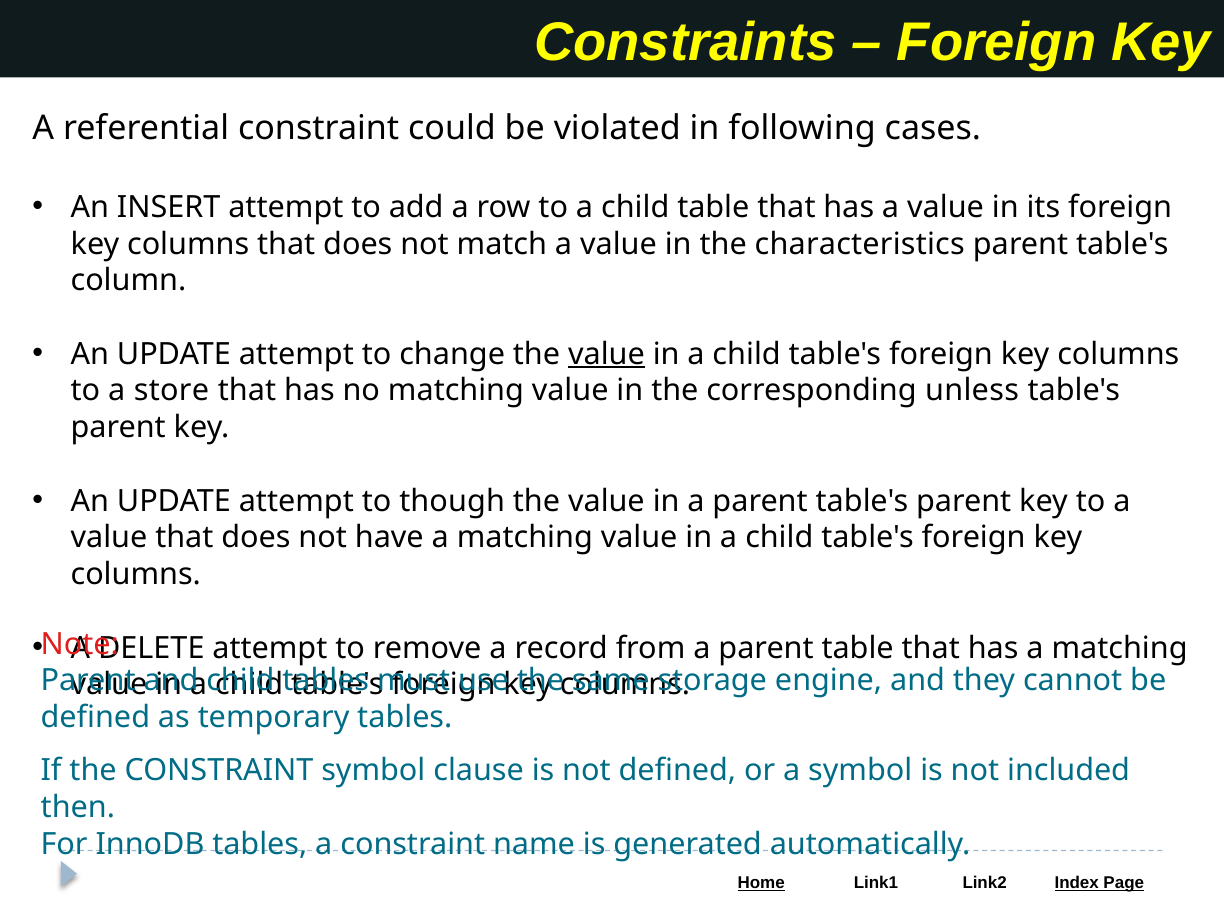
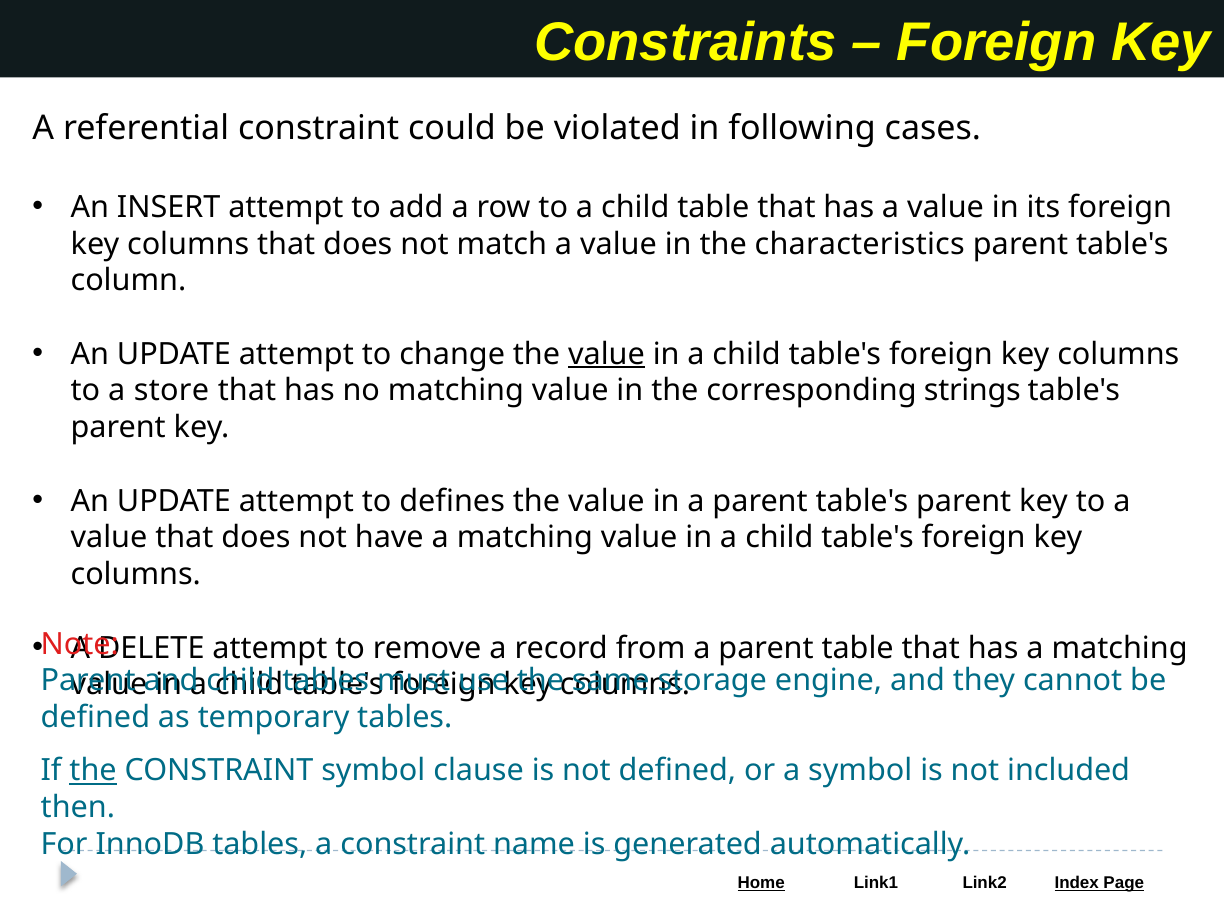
unless: unless -> strings (972, 391)
though: though -> defines (452, 501)
the underline: none -> present (93, 771)
